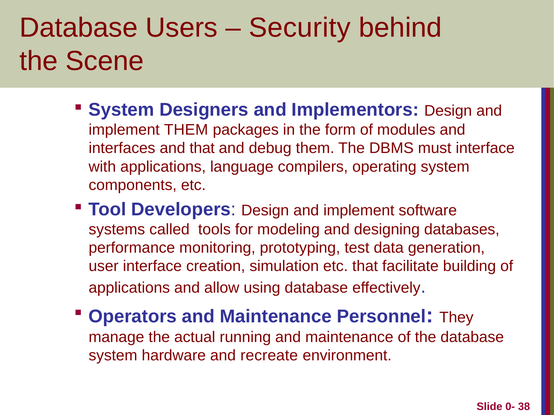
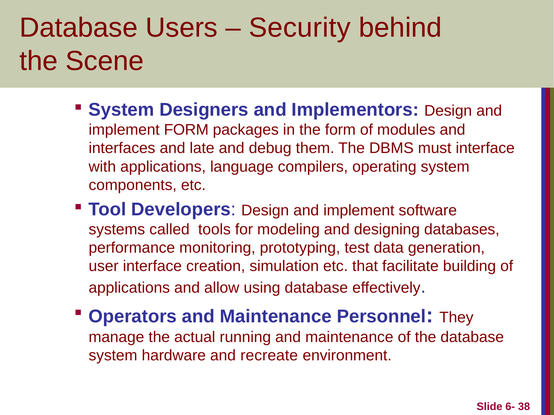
implement THEM: THEM -> FORM (186, 130)
and that: that -> late (202, 148)
0-: 0- -> 6- (510, 407)
